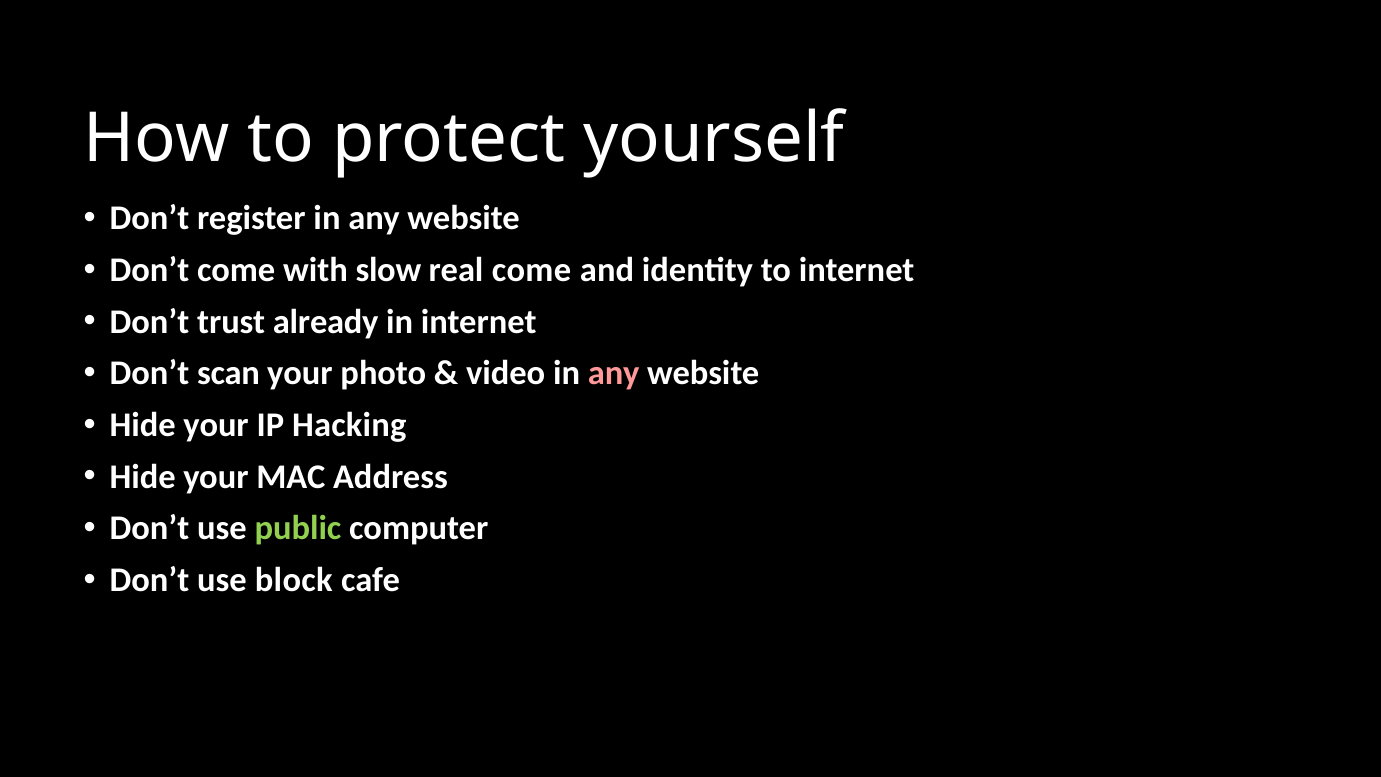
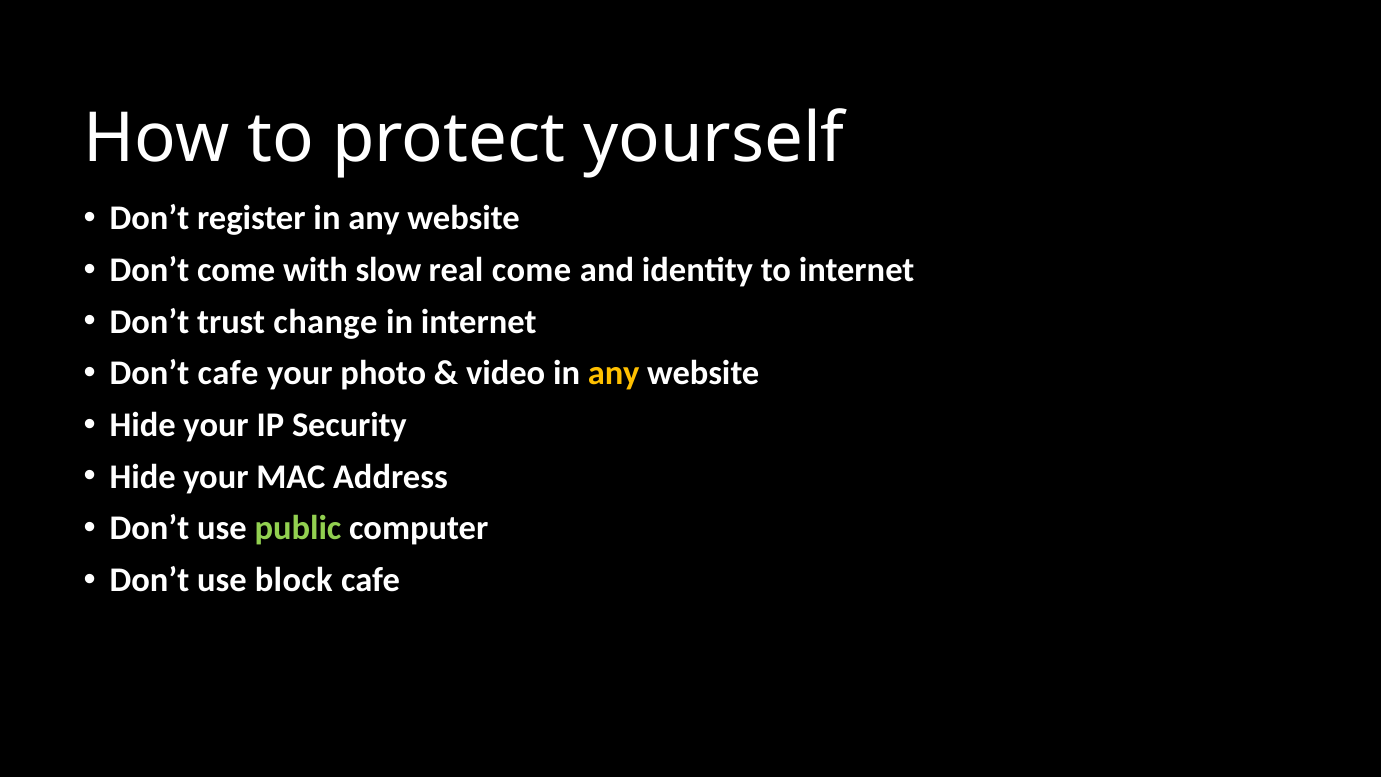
already: already -> change (325, 322)
Don’t scan: scan -> cafe (228, 373)
any colour: pink -> yellow (614, 373)
Hacking: Hacking -> Security (349, 425)
